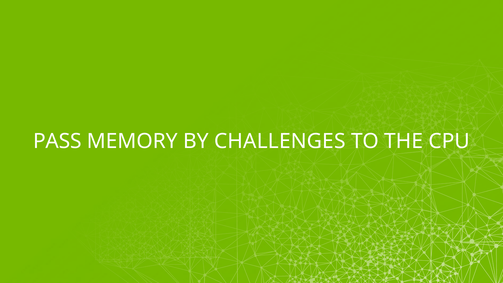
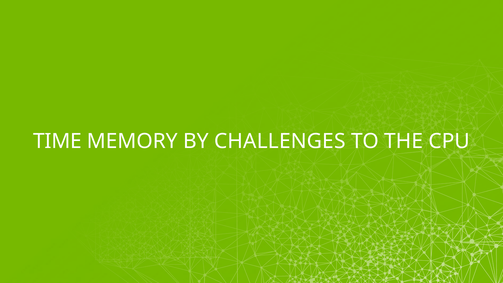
PASS: PASS -> TIME (57, 141)
